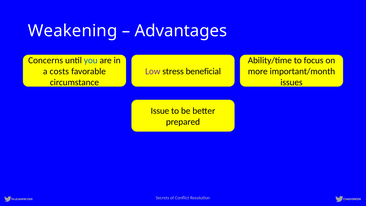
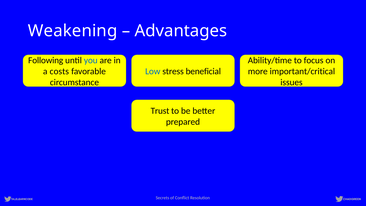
Concerns: Concerns -> Following (46, 60)
Low colour: purple -> blue (153, 71)
important/month: important/month -> important/critical (302, 71)
Issue: Issue -> Trust (160, 111)
